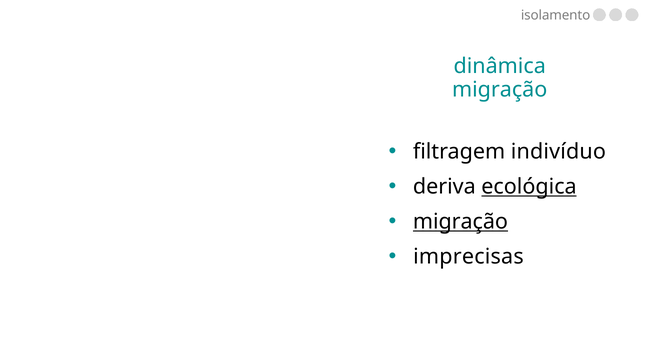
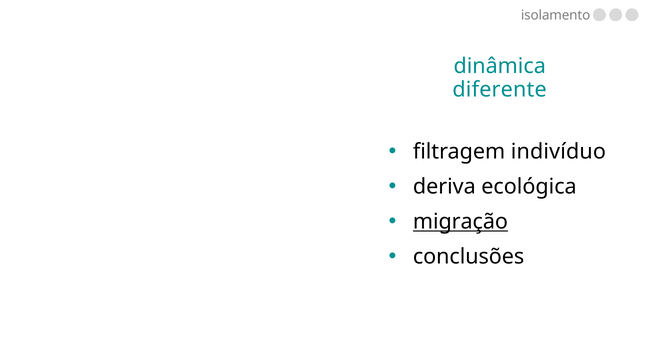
migração: migração -> diferente (500, 90)
ecológica underline: present -> none (529, 187)
imprecisas: imprecisas -> conclusões (469, 257)
